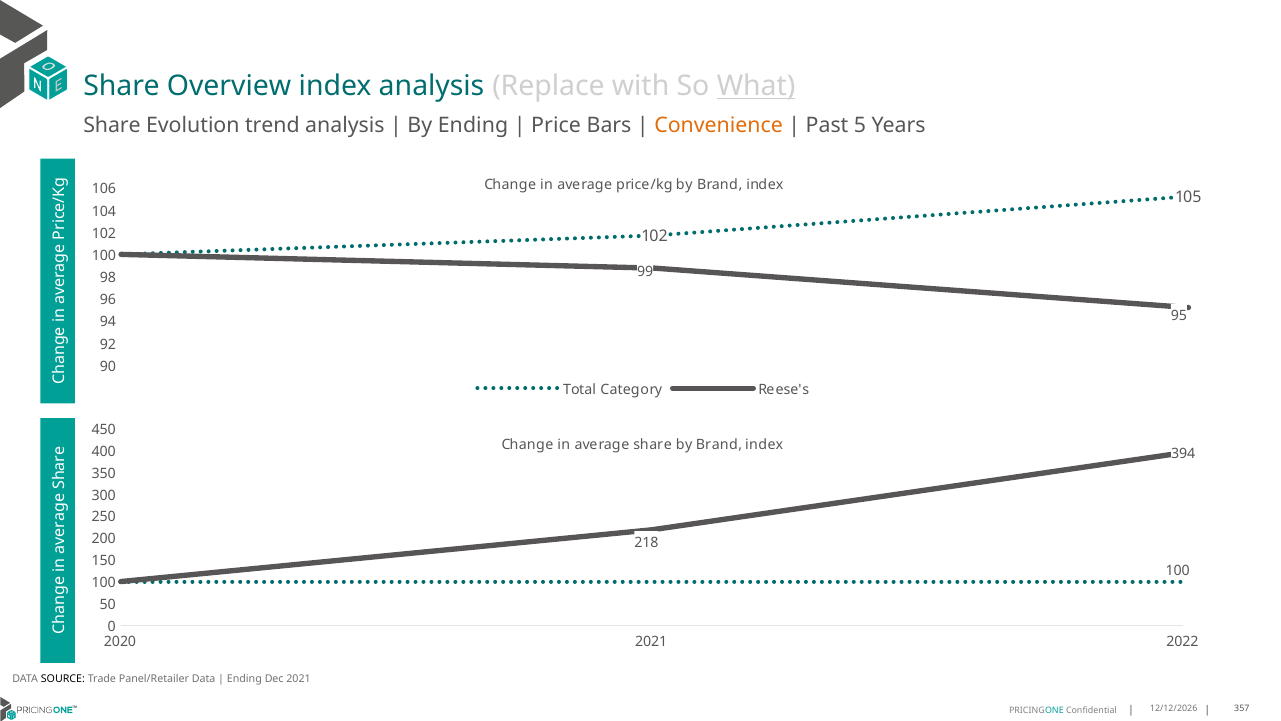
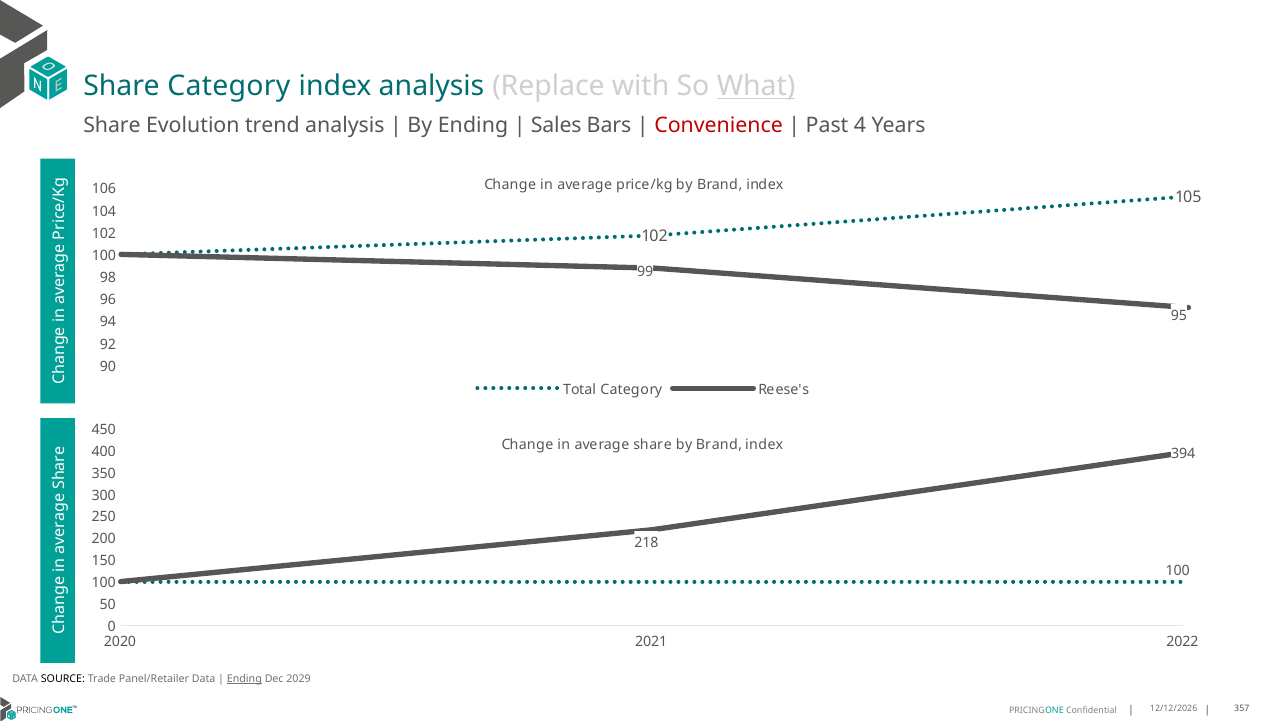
Share Overview: Overview -> Category (229, 86)
Price: Price -> Sales (556, 125)
Convenience colour: orange -> red (719, 125)
5: 5 -> 4 (860, 125)
Ending underline: none -> present (244, 679)
Dec 2021: 2021 -> 2029 (299, 679)
